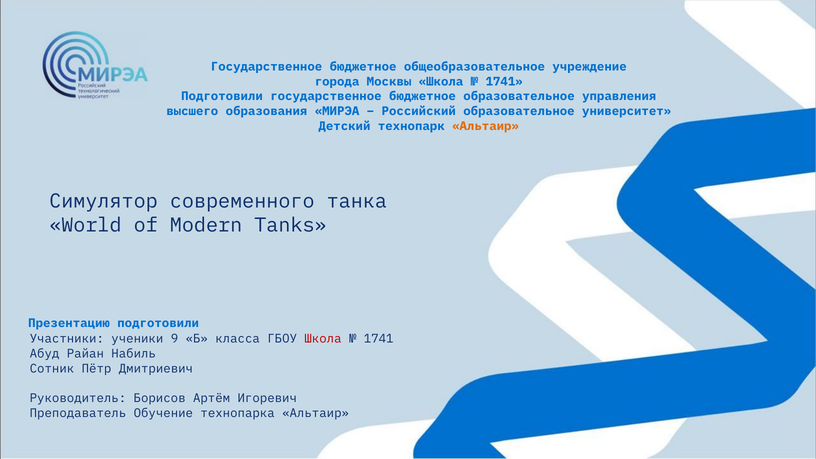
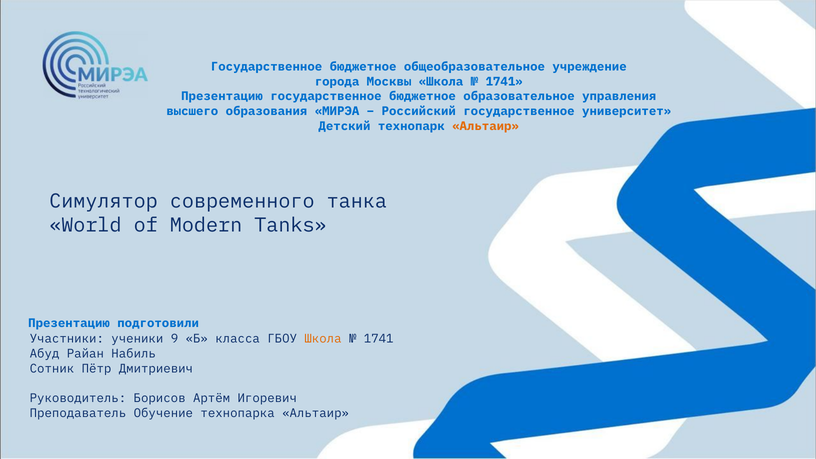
Подготовили: Подготовили -> Презентацию (222, 96)
Российский образовательное: образовательное -> государственное (519, 111)
Школа colour: red -> orange (323, 339)
